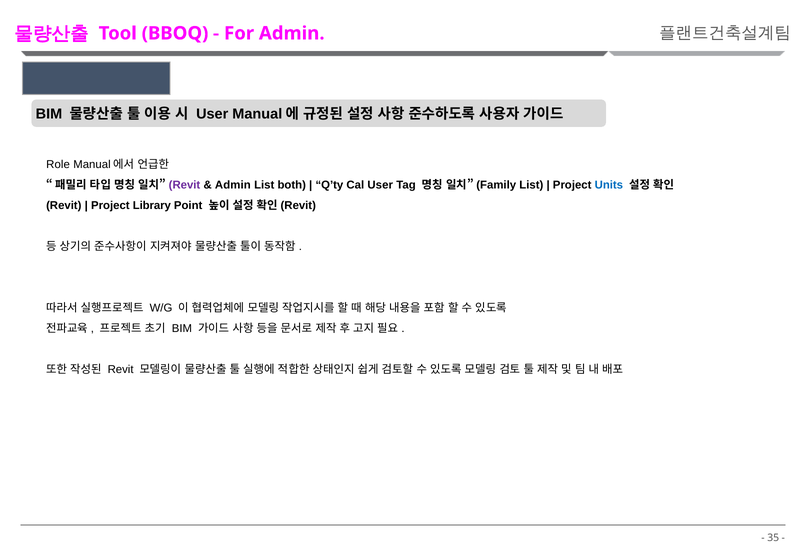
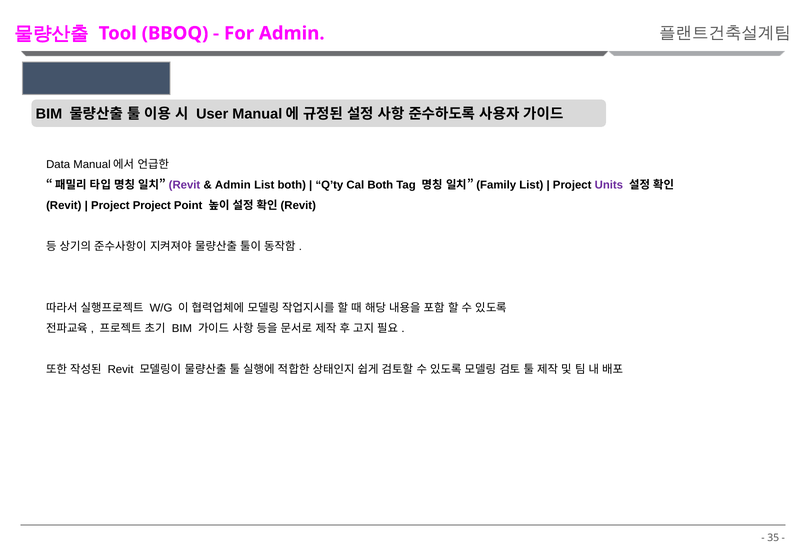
Role: Role -> Data (58, 165)
Cal User: User -> Both (380, 185)
Units colour: blue -> purple (609, 185)
Project Library: Library -> Project (152, 206)
